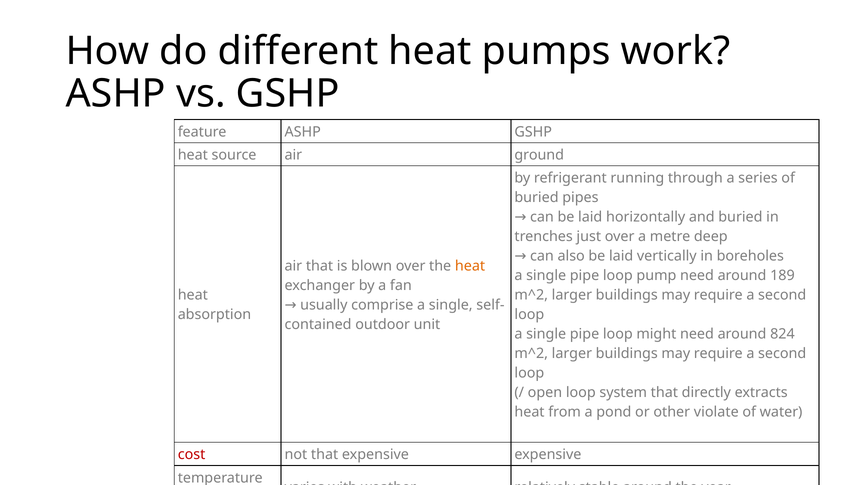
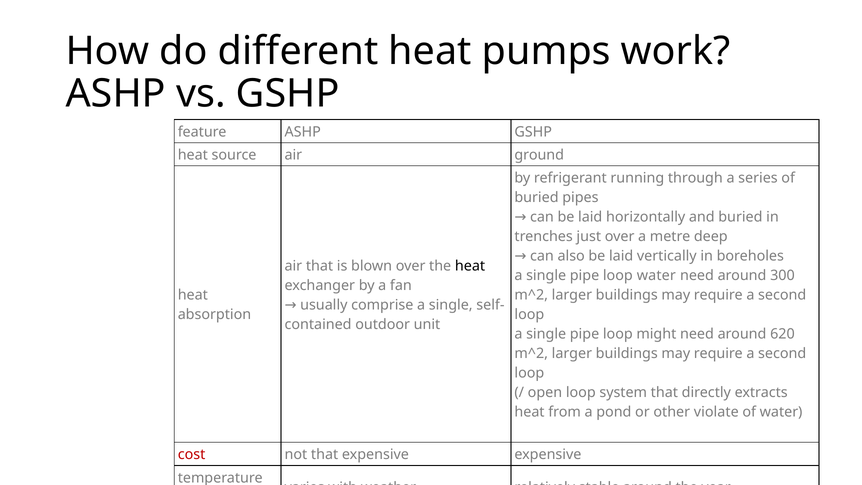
heat colour: orange -> black (470, 266)
loop pump: pump -> water (656, 276)
189: 189 -> 300 (782, 276)
824: 824 -> 620 (782, 334)
